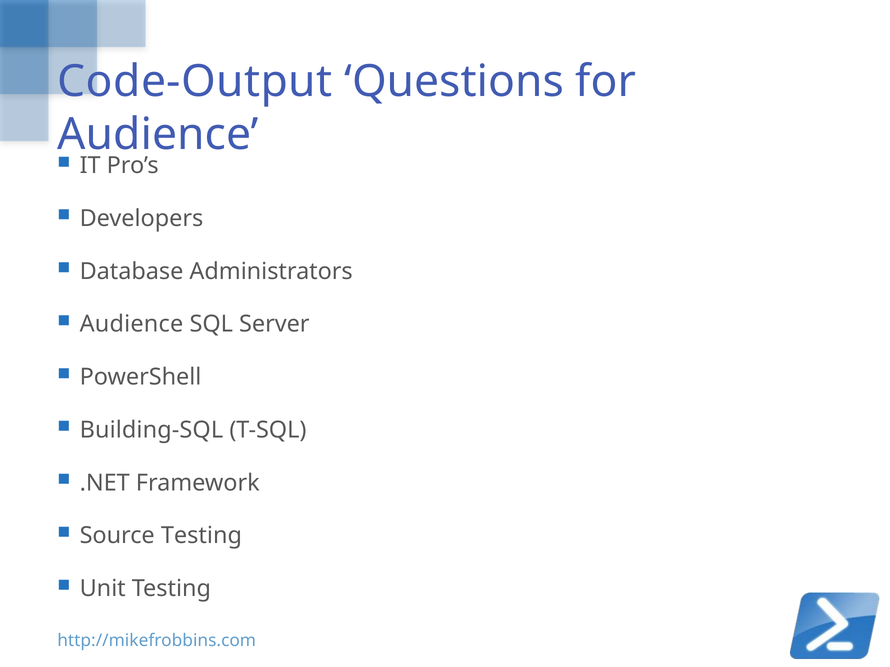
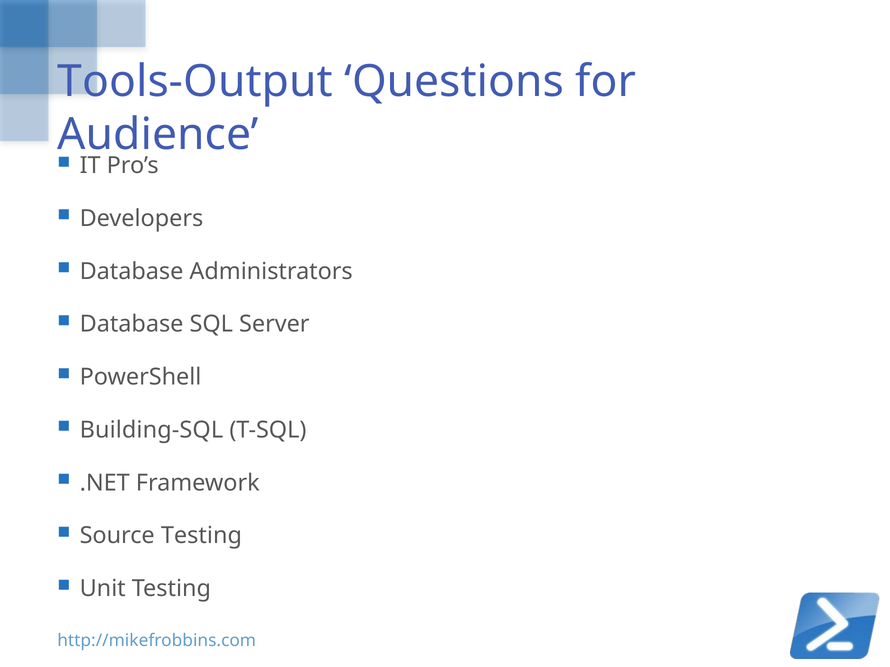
Code-Output: Code-Output -> Tools-Output (195, 81)
Audience: Audience -> Database (132, 324)
